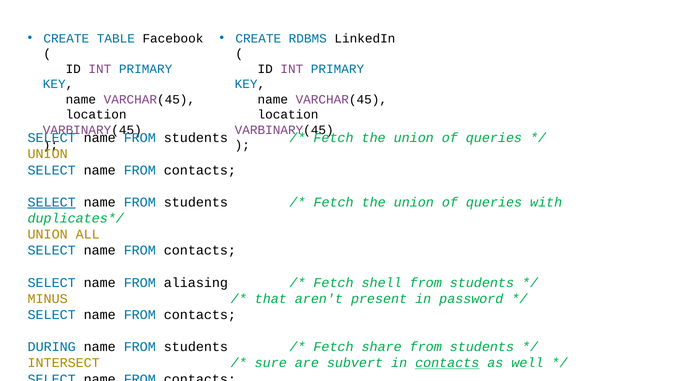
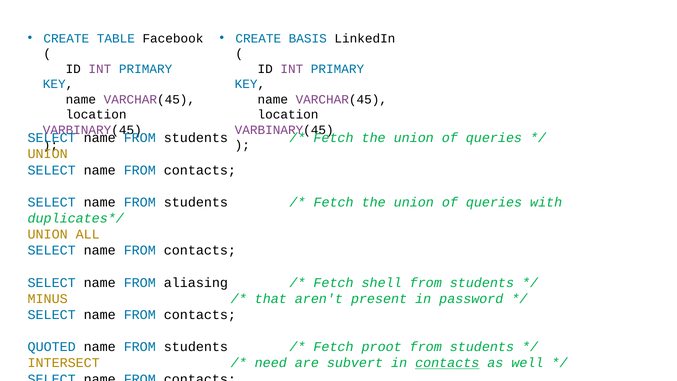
RDBMS: RDBMS -> BASIS (308, 38)
SELECT underline: present -> none (52, 202)
DURING: DURING -> QUOTED (52, 347)
share: share -> proot (382, 347)
sure: sure -> need (271, 363)
